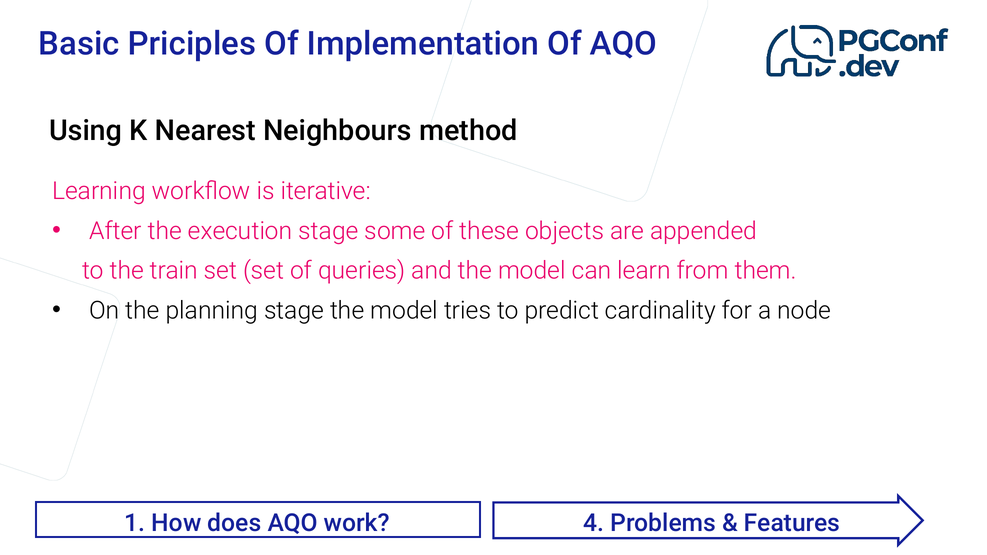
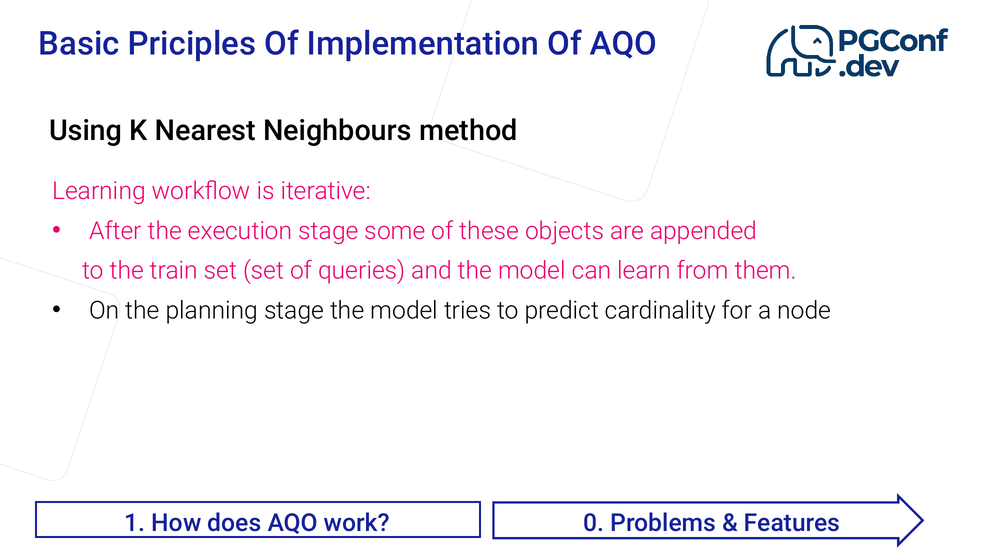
4: 4 -> 0 (594, 523)
